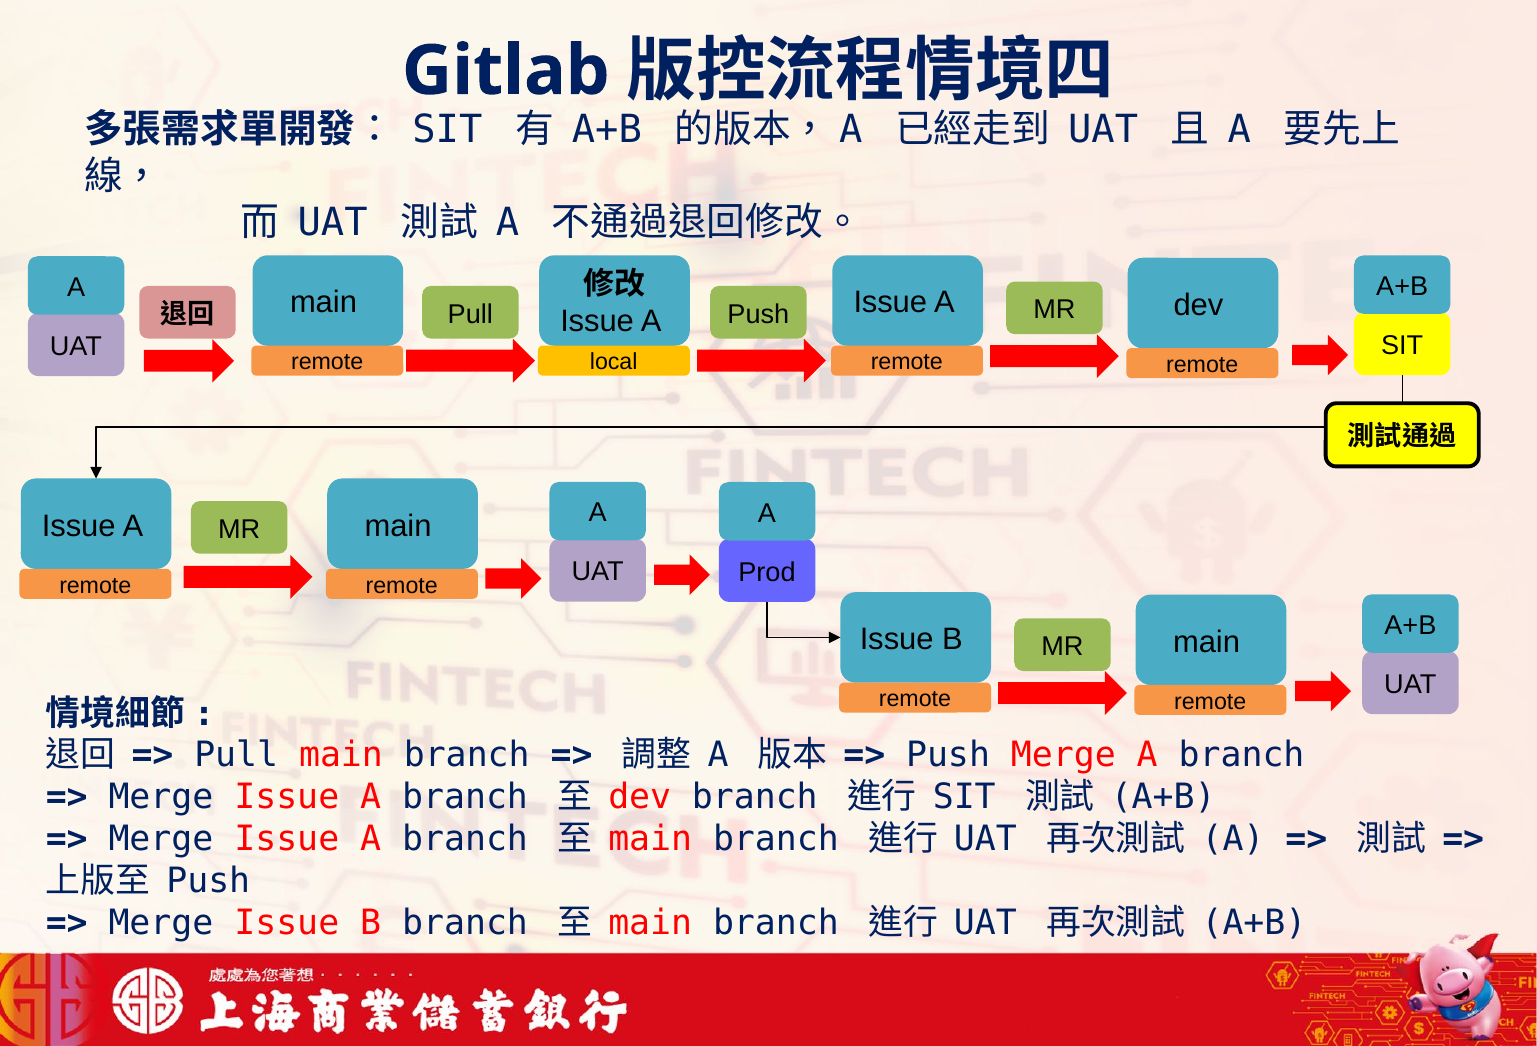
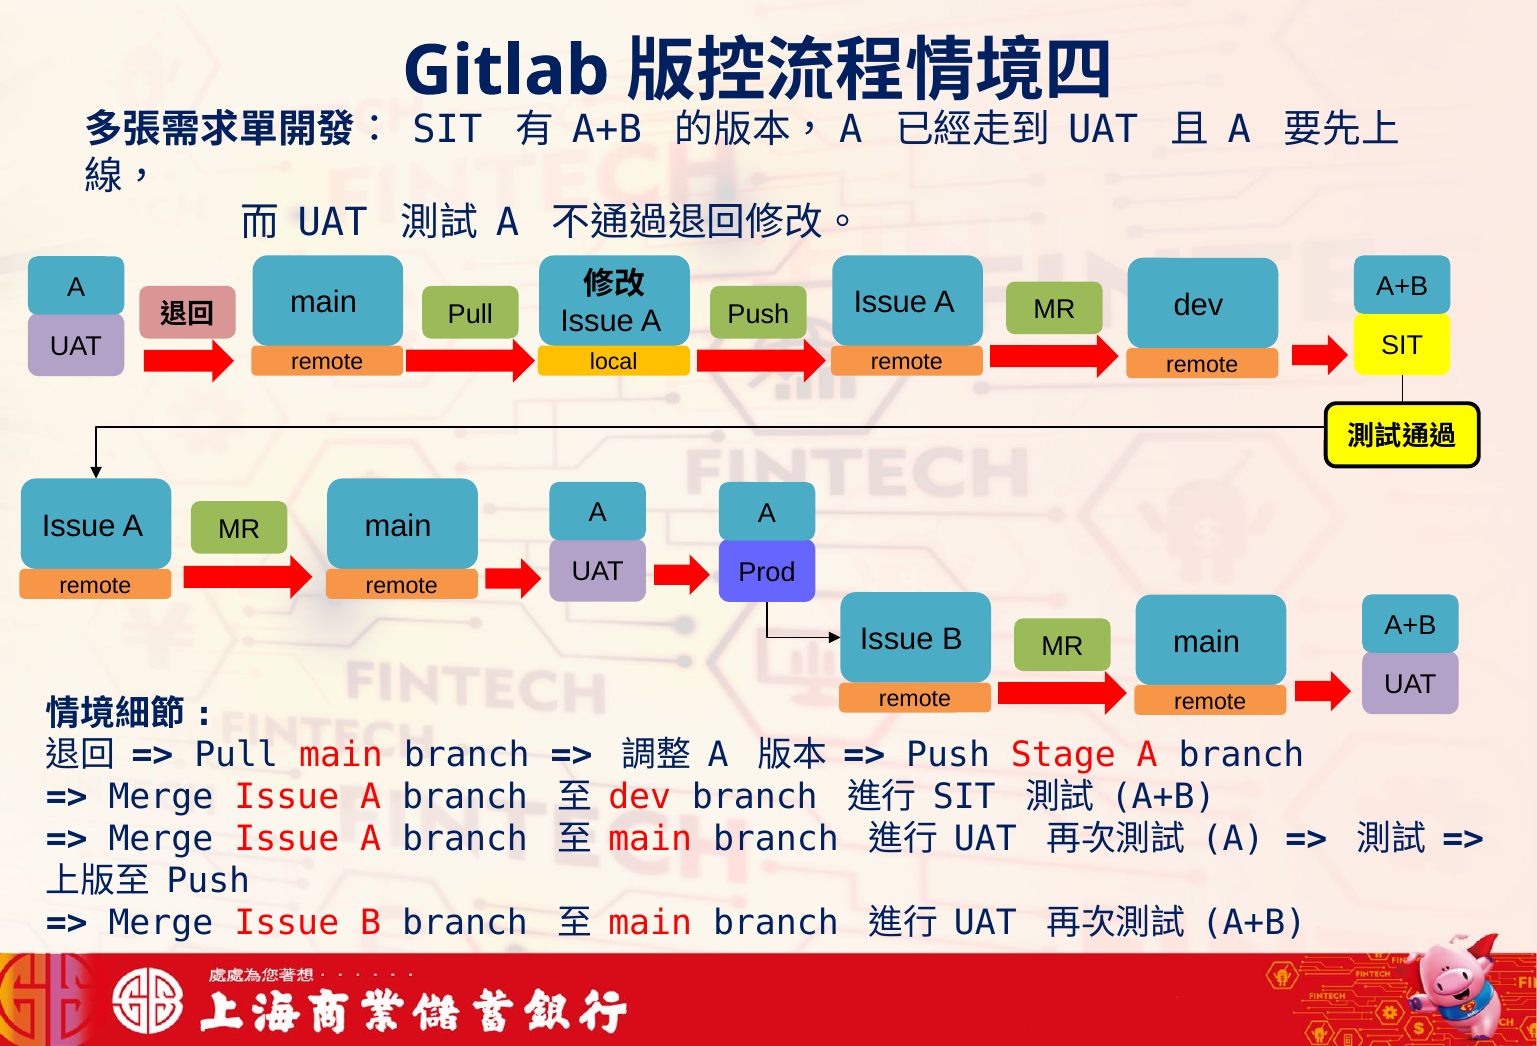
Push Merge: Merge -> Stage (1063, 755)
